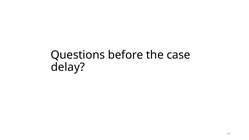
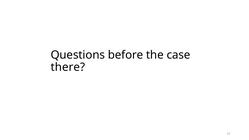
delay: delay -> there (68, 67)
